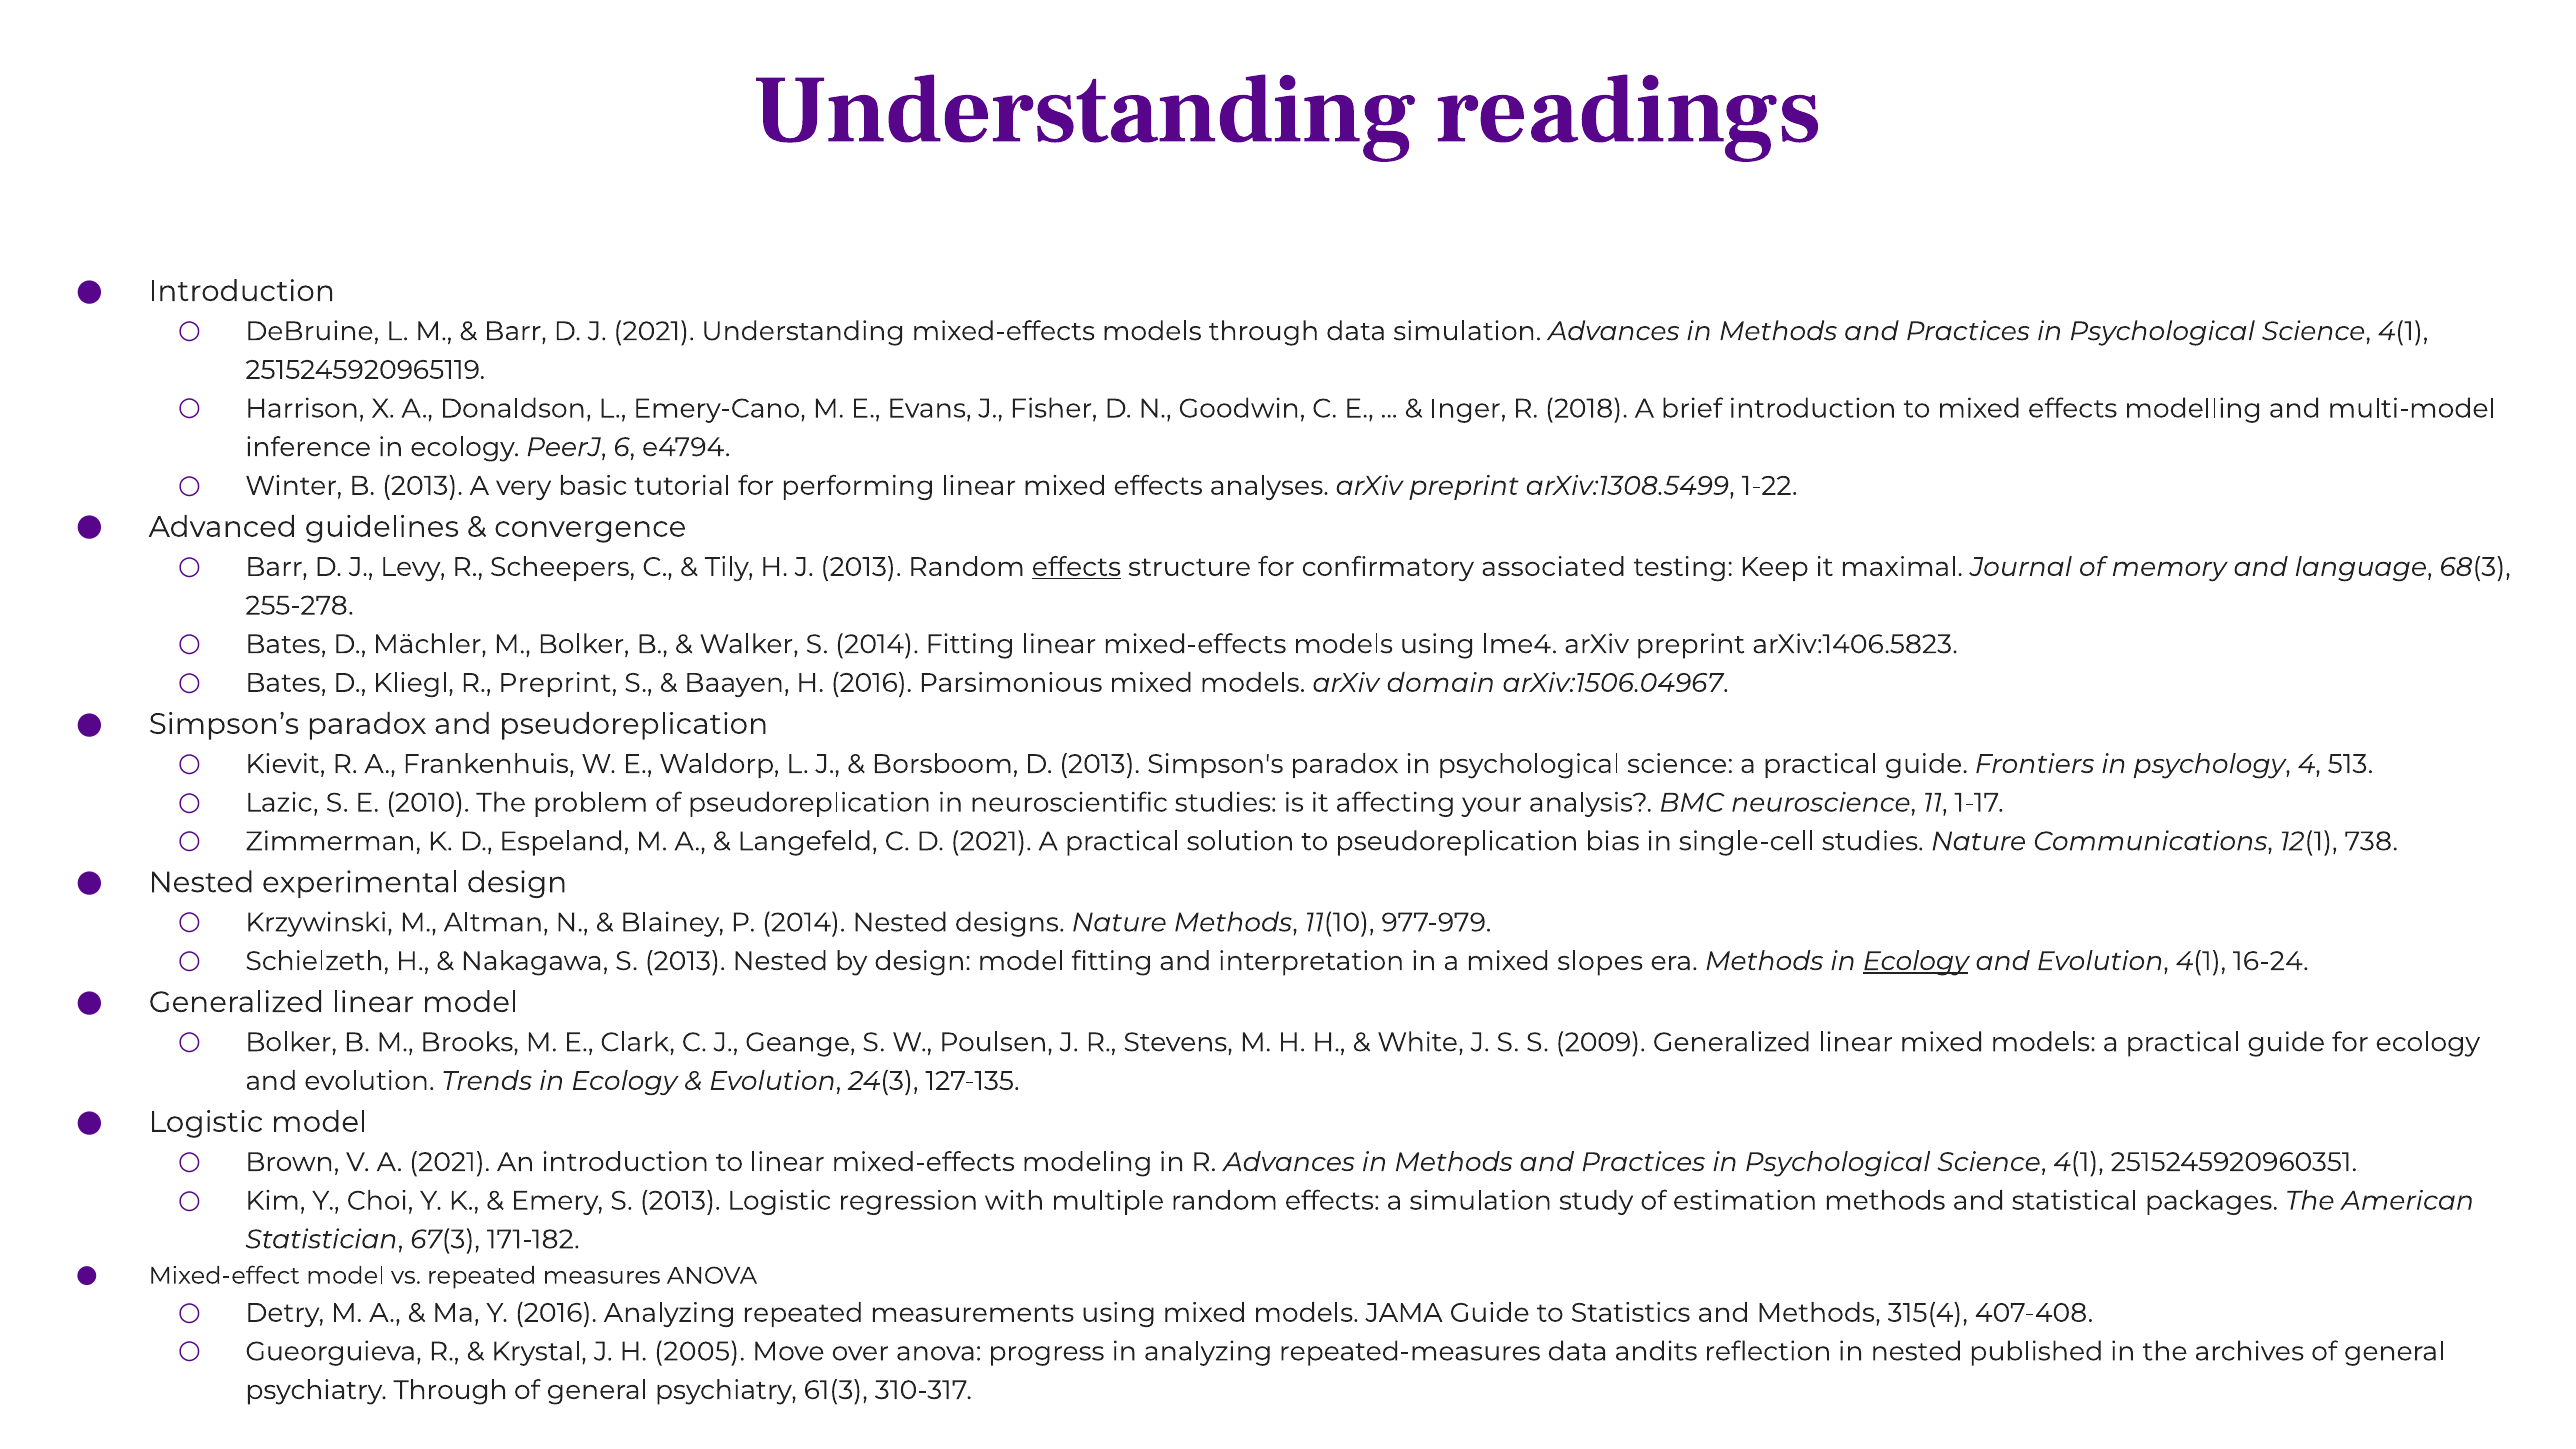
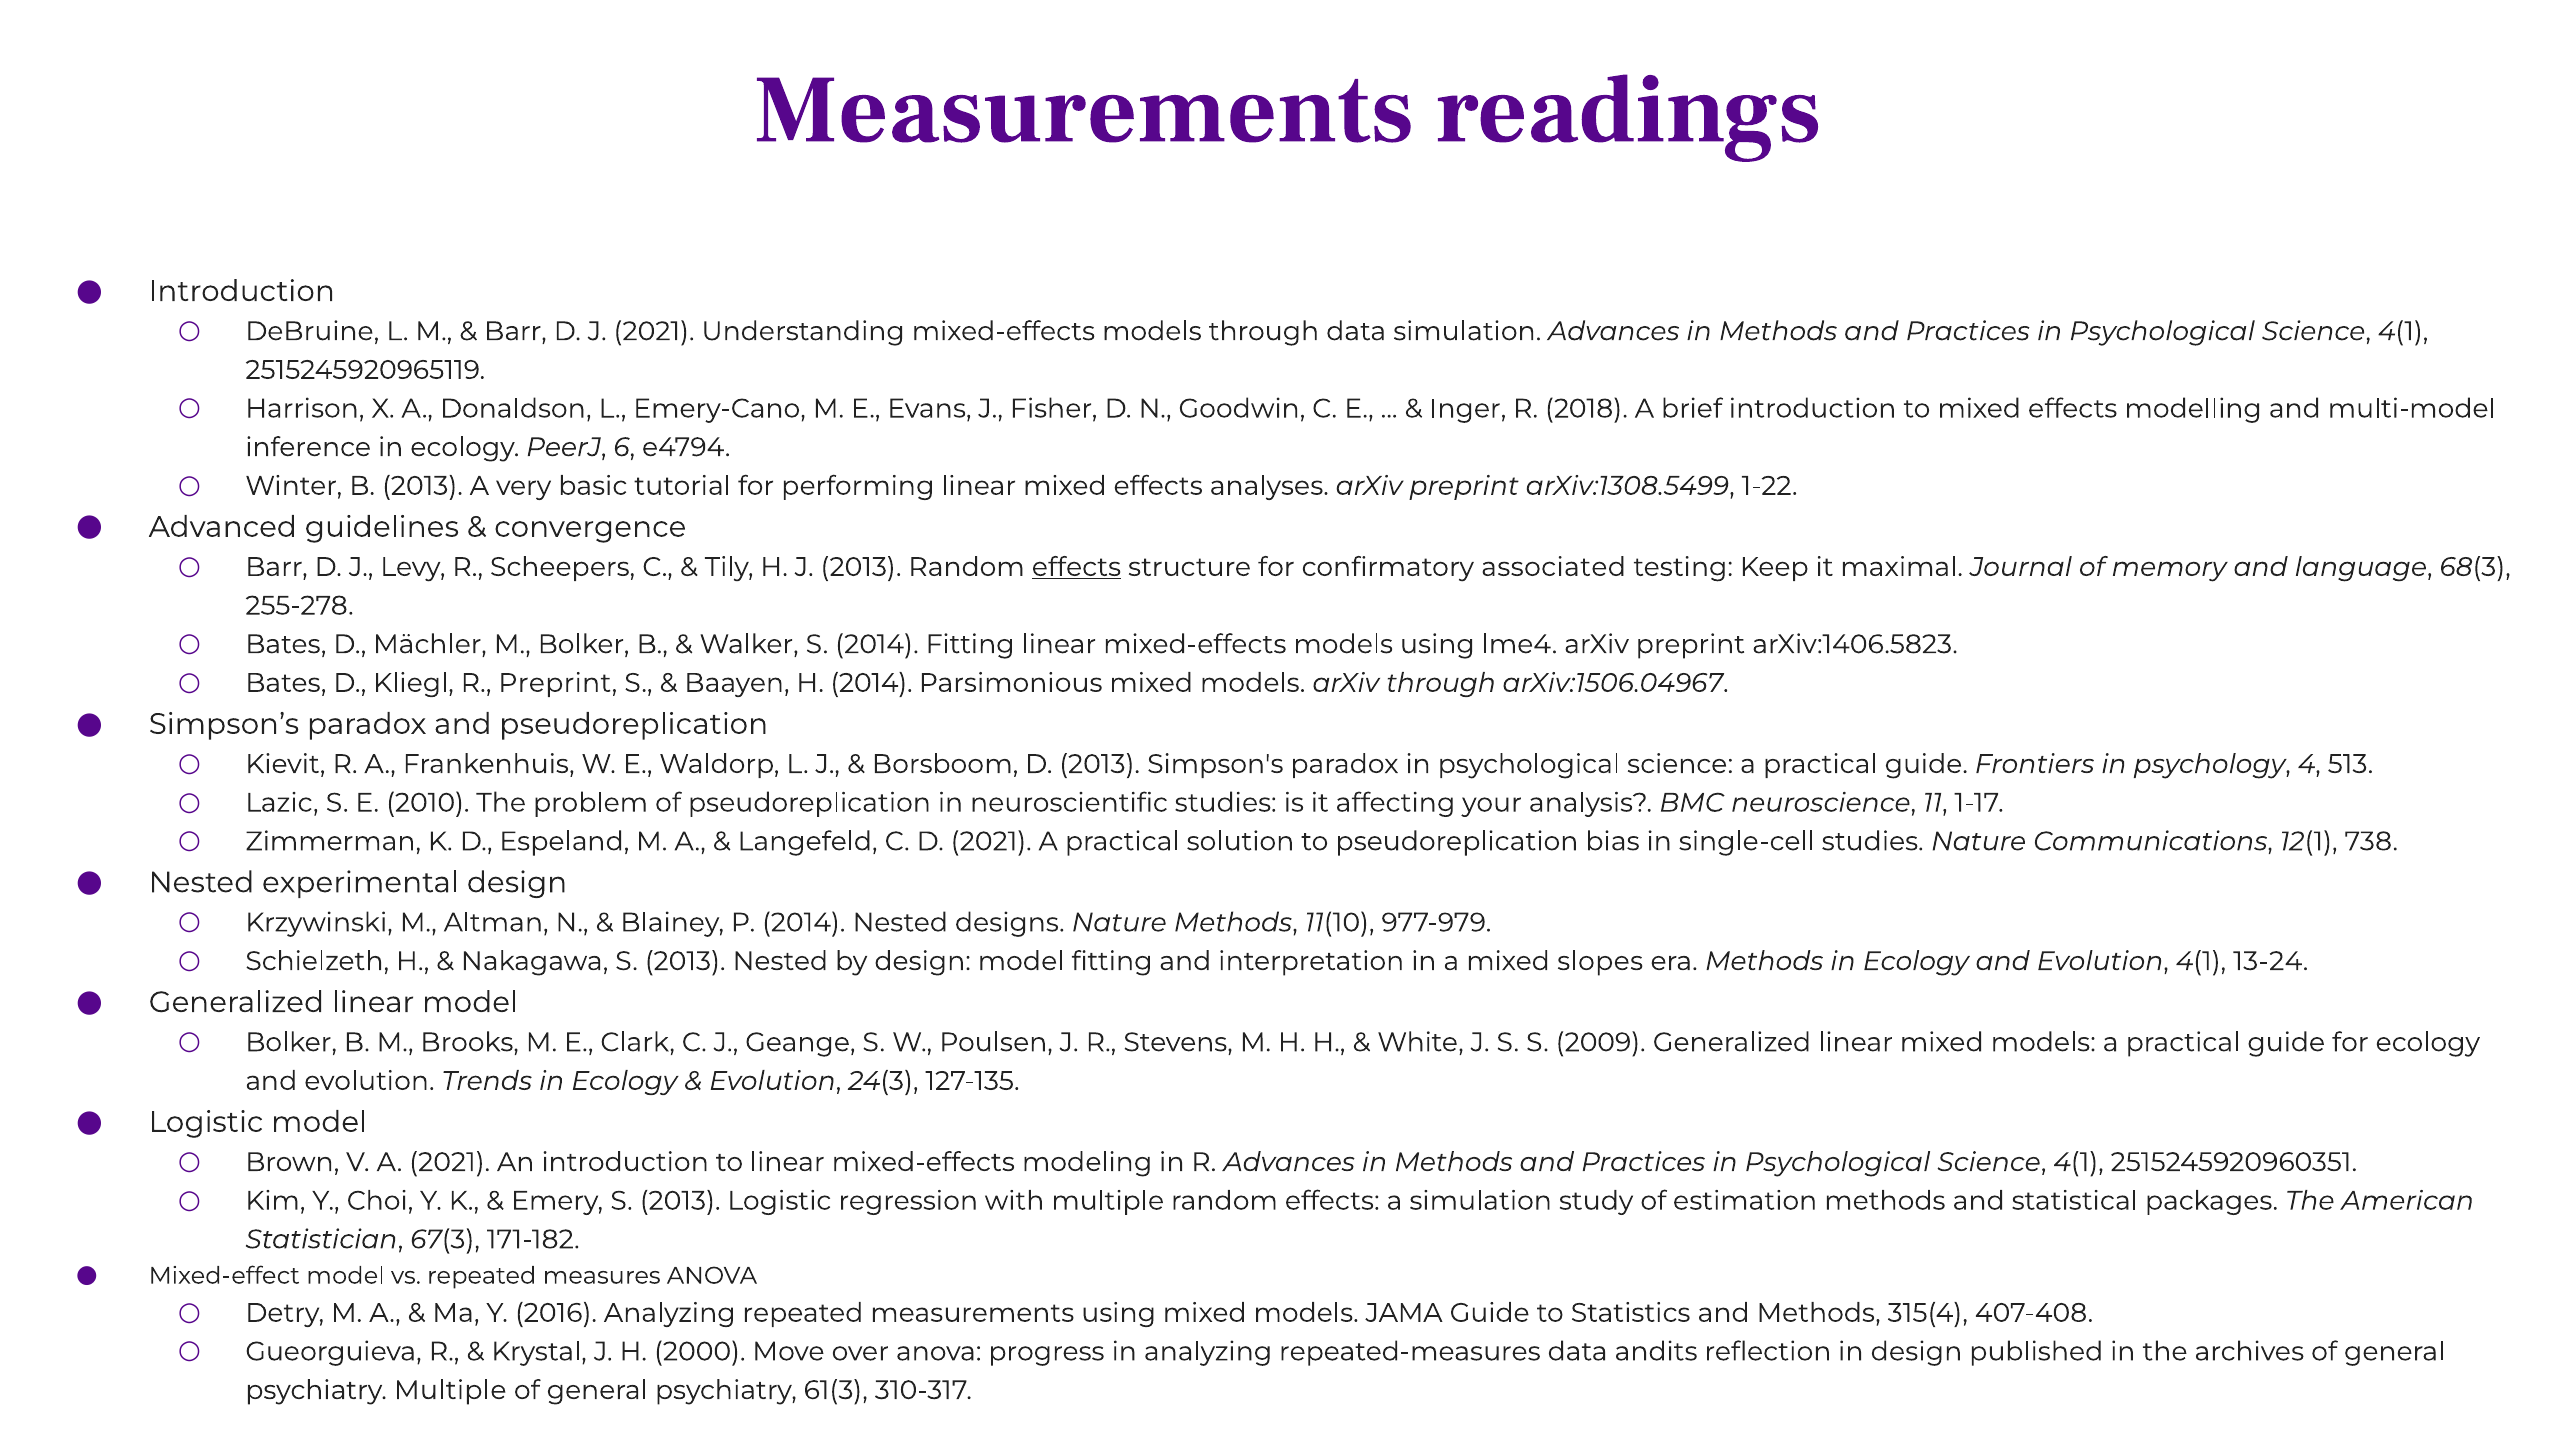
Understanding: Understanding -> Measurements (1084, 110)
H 2016: 2016 -> 2014 (871, 683)
arXiv domain: domain -> through (1441, 683)
Ecology underline: present -> none (1916, 961)
16-24: 16-24 -> 13-24 (2271, 961)
2005: 2005 -> 2000 (700, 1352)
in nested: nested -> design (1916, 1352)
psychiatry Through: Through -> Multiple (450, 1390)
